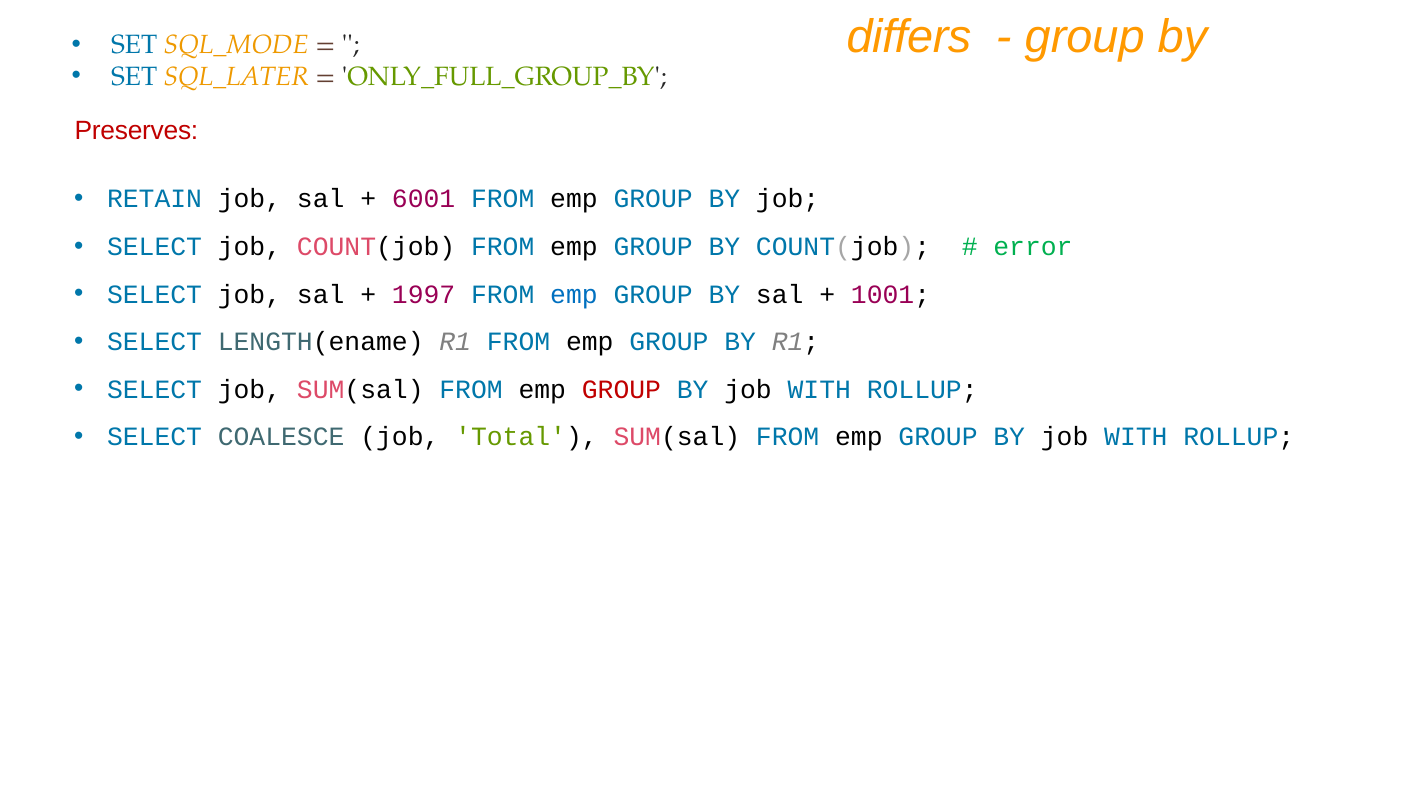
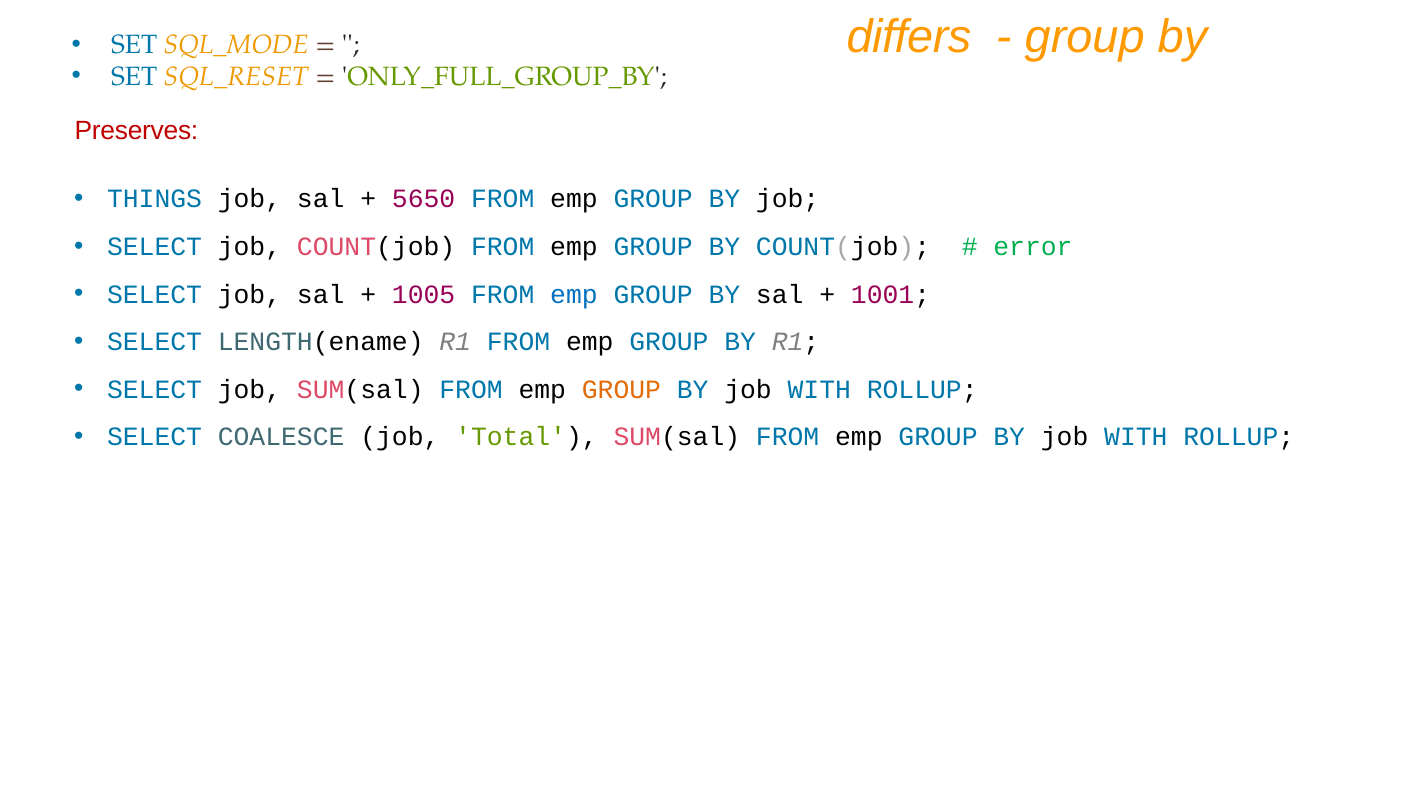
SQL_LATER: SQL_LATER -> SQL_RESET (236, 76)
RETAIN: RETAIN -> THINGS (155, 199)
6001: 6001 -> 5650 (424, 199)
1997: 1997 -> 1005 (424, 294)
GROUP colour: red -> orange (621, 389)
